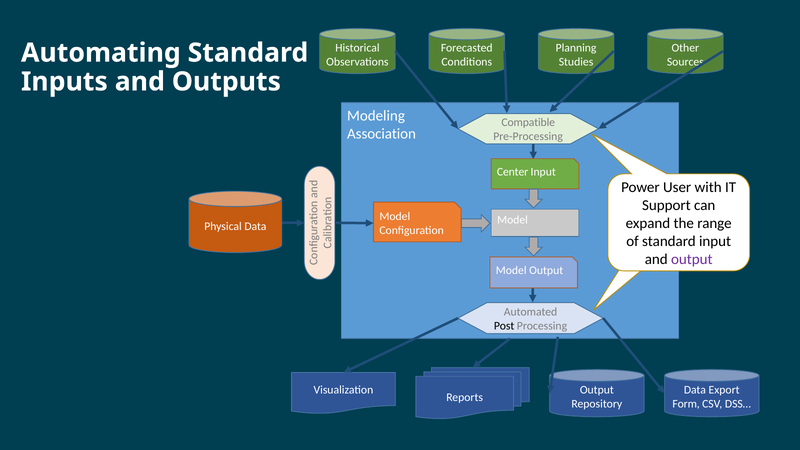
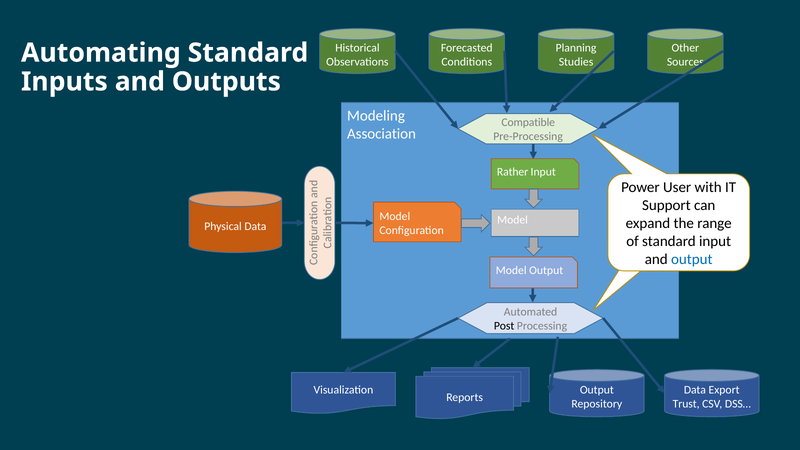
Center: Center -> Rather (513, 172)
output colour: purple -> blue (692, 259)
Form: Form -> Trust (686, 404)
